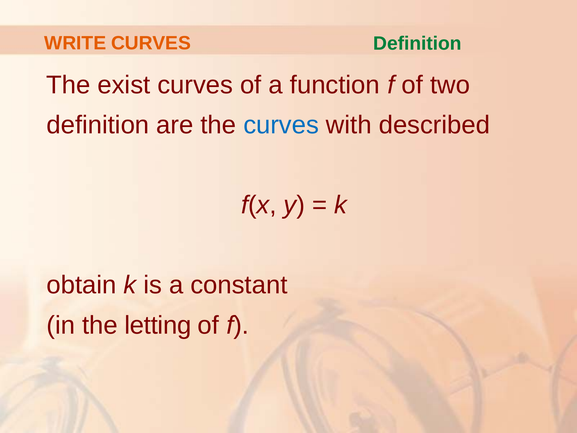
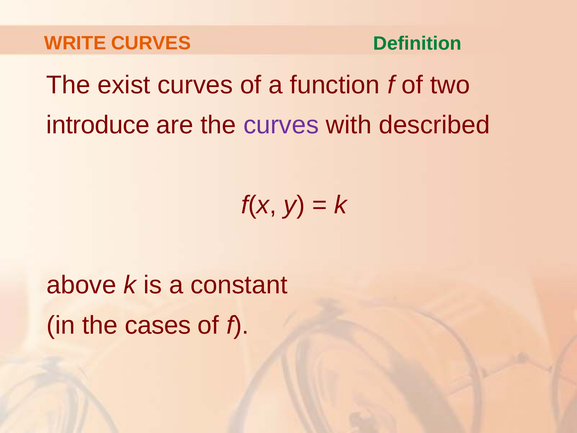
definition: definition -> introduce (98, 125)
curves colour: blue -> purple (281, 125)
obtain: obtain -> above (81, 285)
letting: letting -> cases (158, 325)
